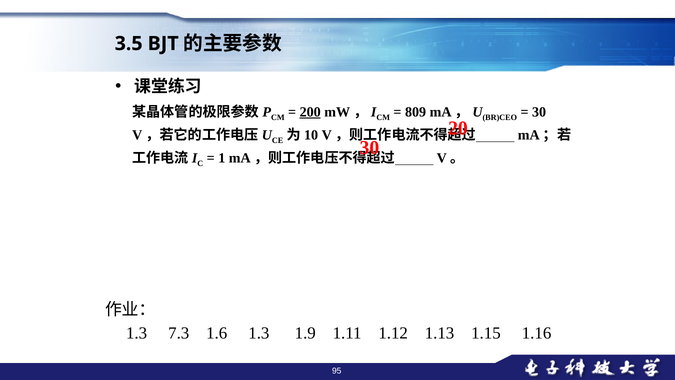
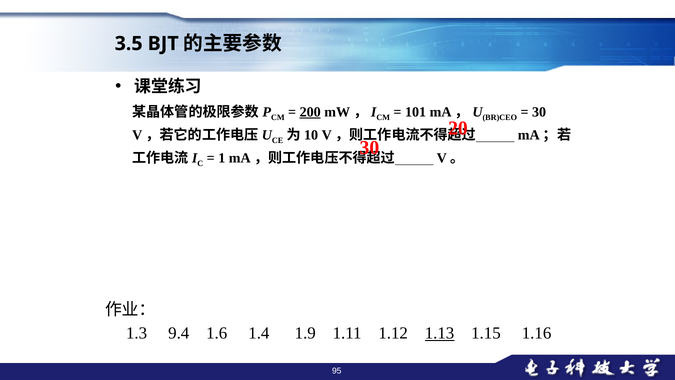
809: 809 -> 101 (416, 112)
7.3: 7.3 -> 9.4 (179, 333)
1.6 1.3: 1.3 -> 1.4 (259, 333)
1.13 underline: none -> present (440, 333)
